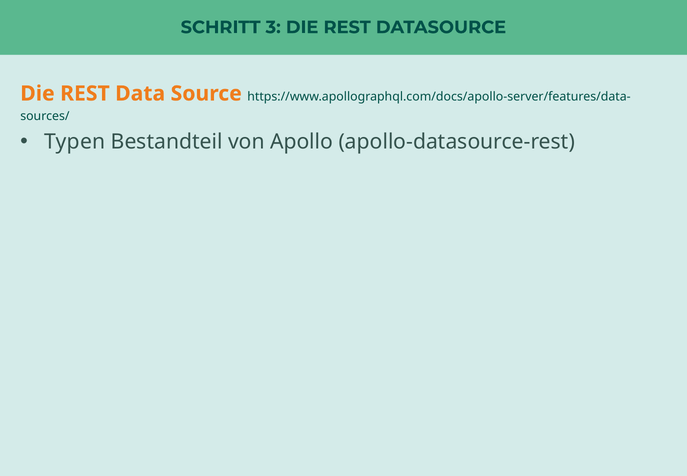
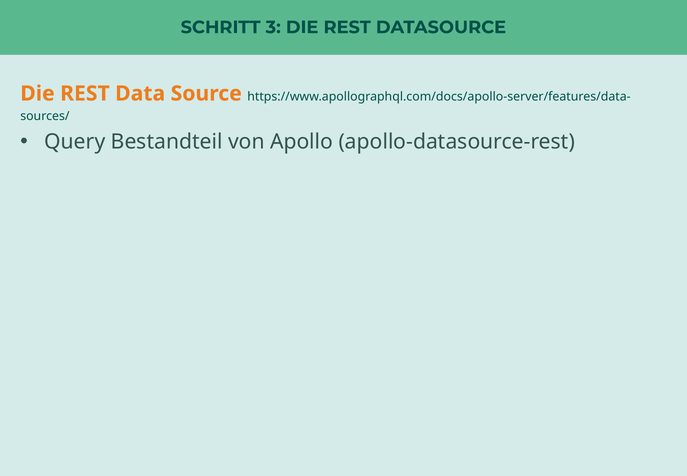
Typen: Typen -> Query (75, 142)
